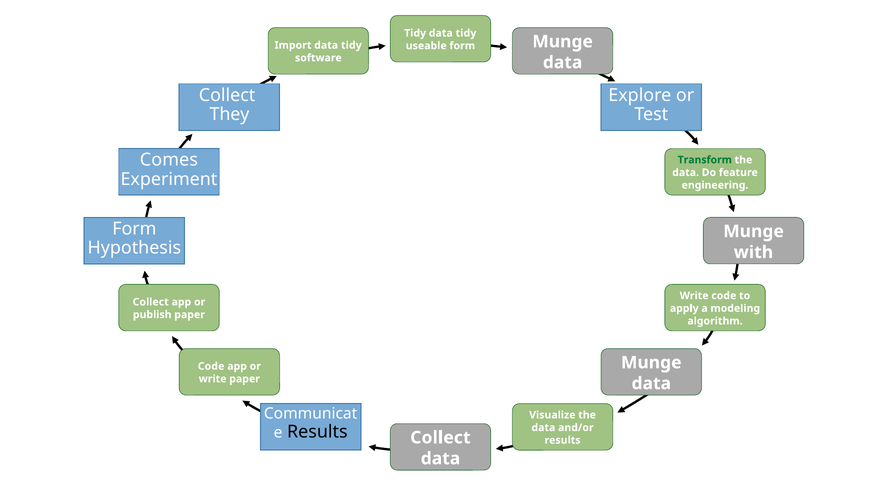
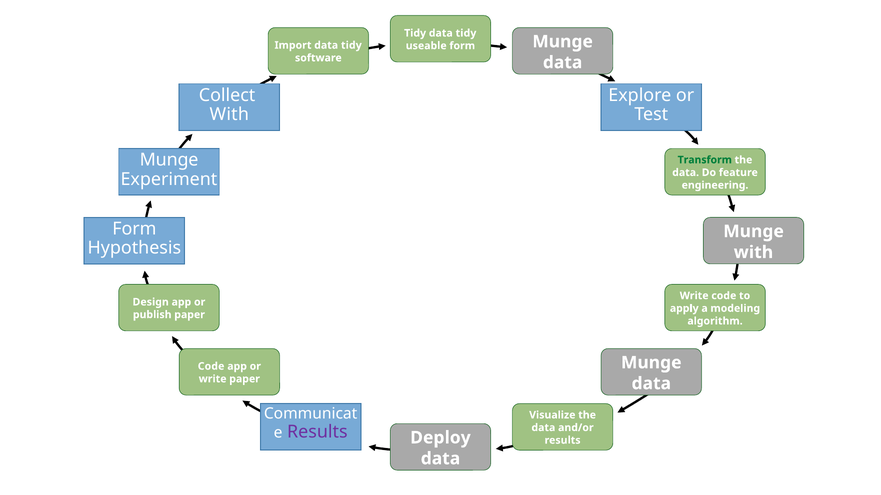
They: They -> With (229, 115)
Comes: Comes -> Munge (169, 160)
Collect: Collect -> Design (151, 302)
Results colour: black -> purple (317, 432)
Collect: Collect -> Deploy (440, 438)
